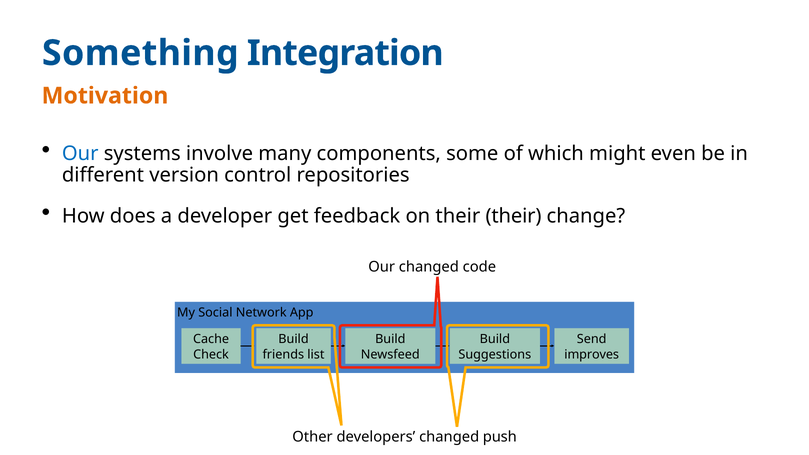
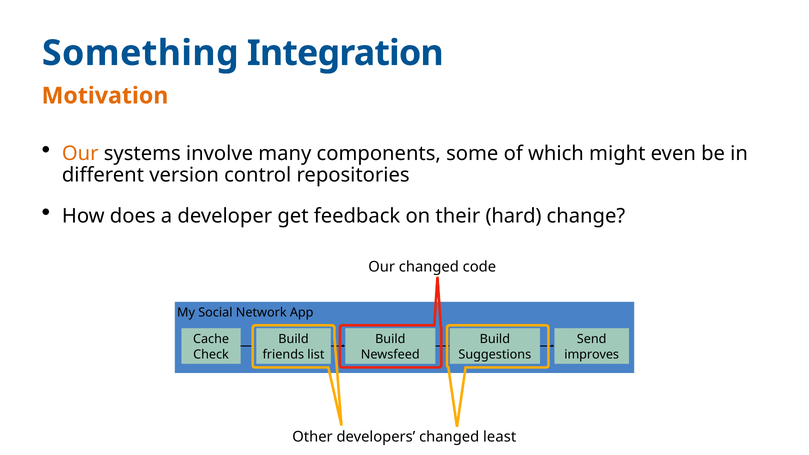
Our colour: blue -> orange (80, 153)
their their: their -> hard (513, 216)
push: push -> least (500, 437)
